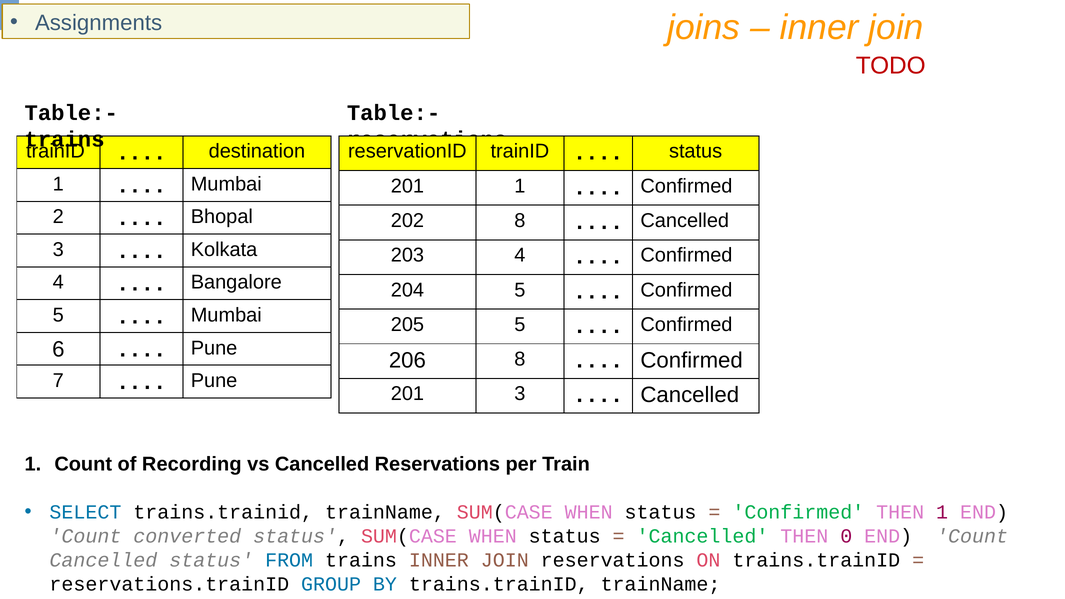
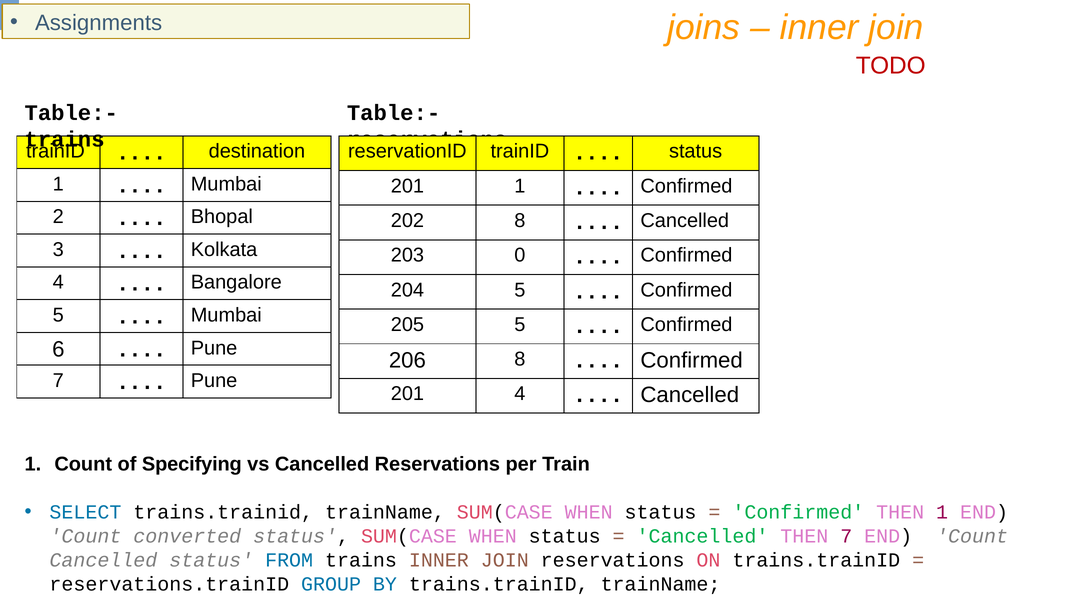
203 4: 4 -> 0 (520, 255)
201 3: 3 -> 4 (520, 394)
Recording: Recording -> Specifying (192, 464)
THEN 0: 0 -> 7 (846, 536)
